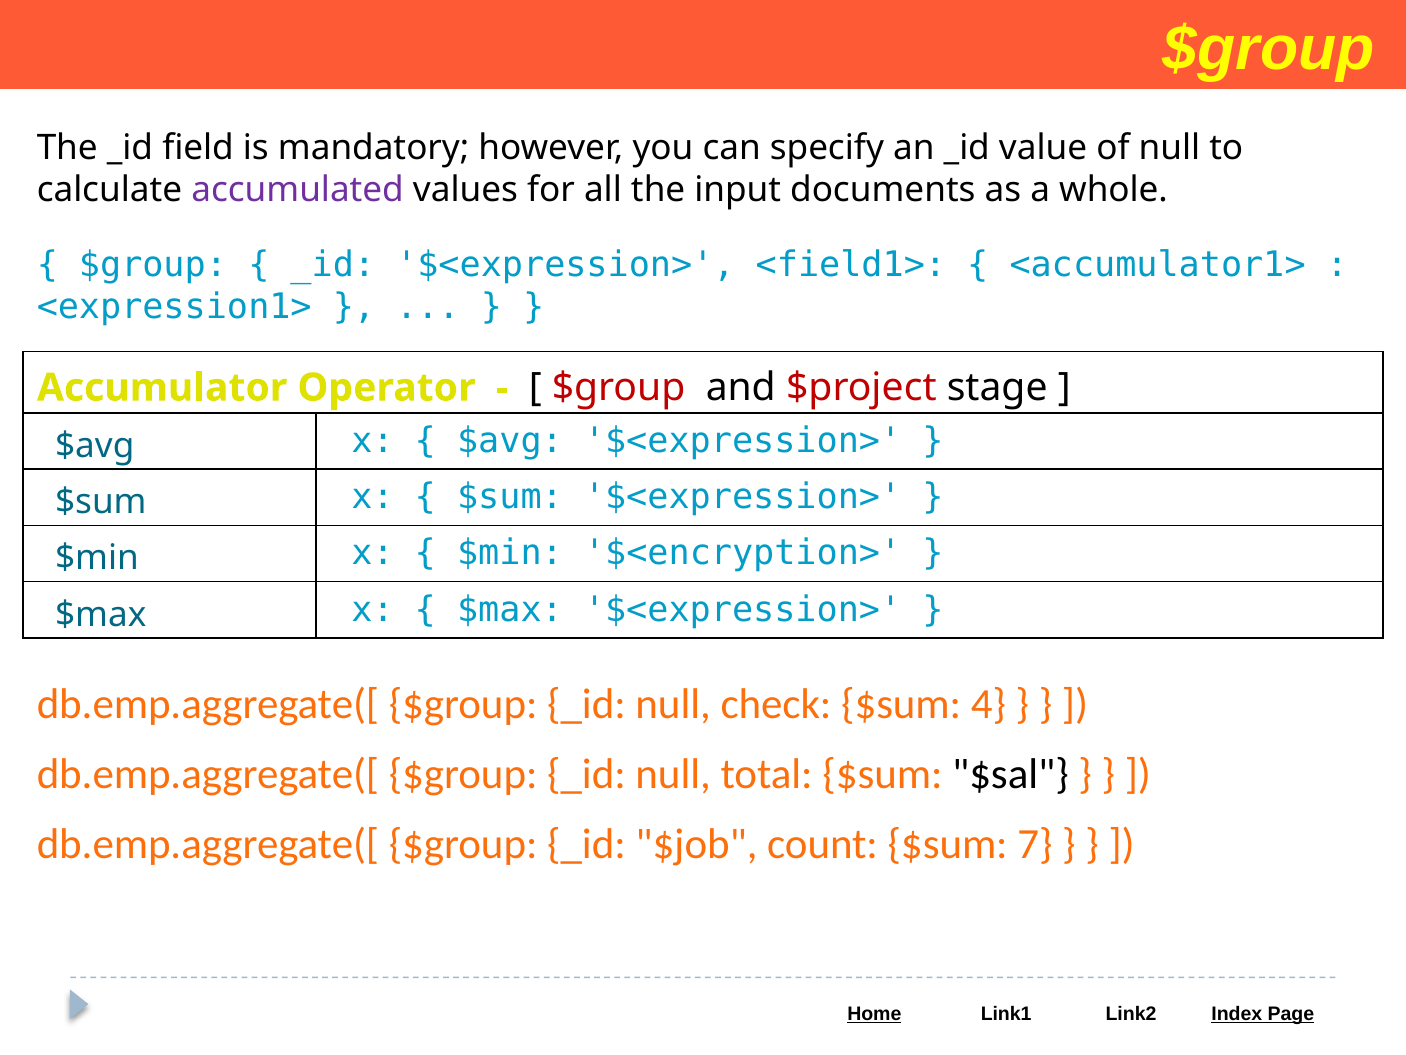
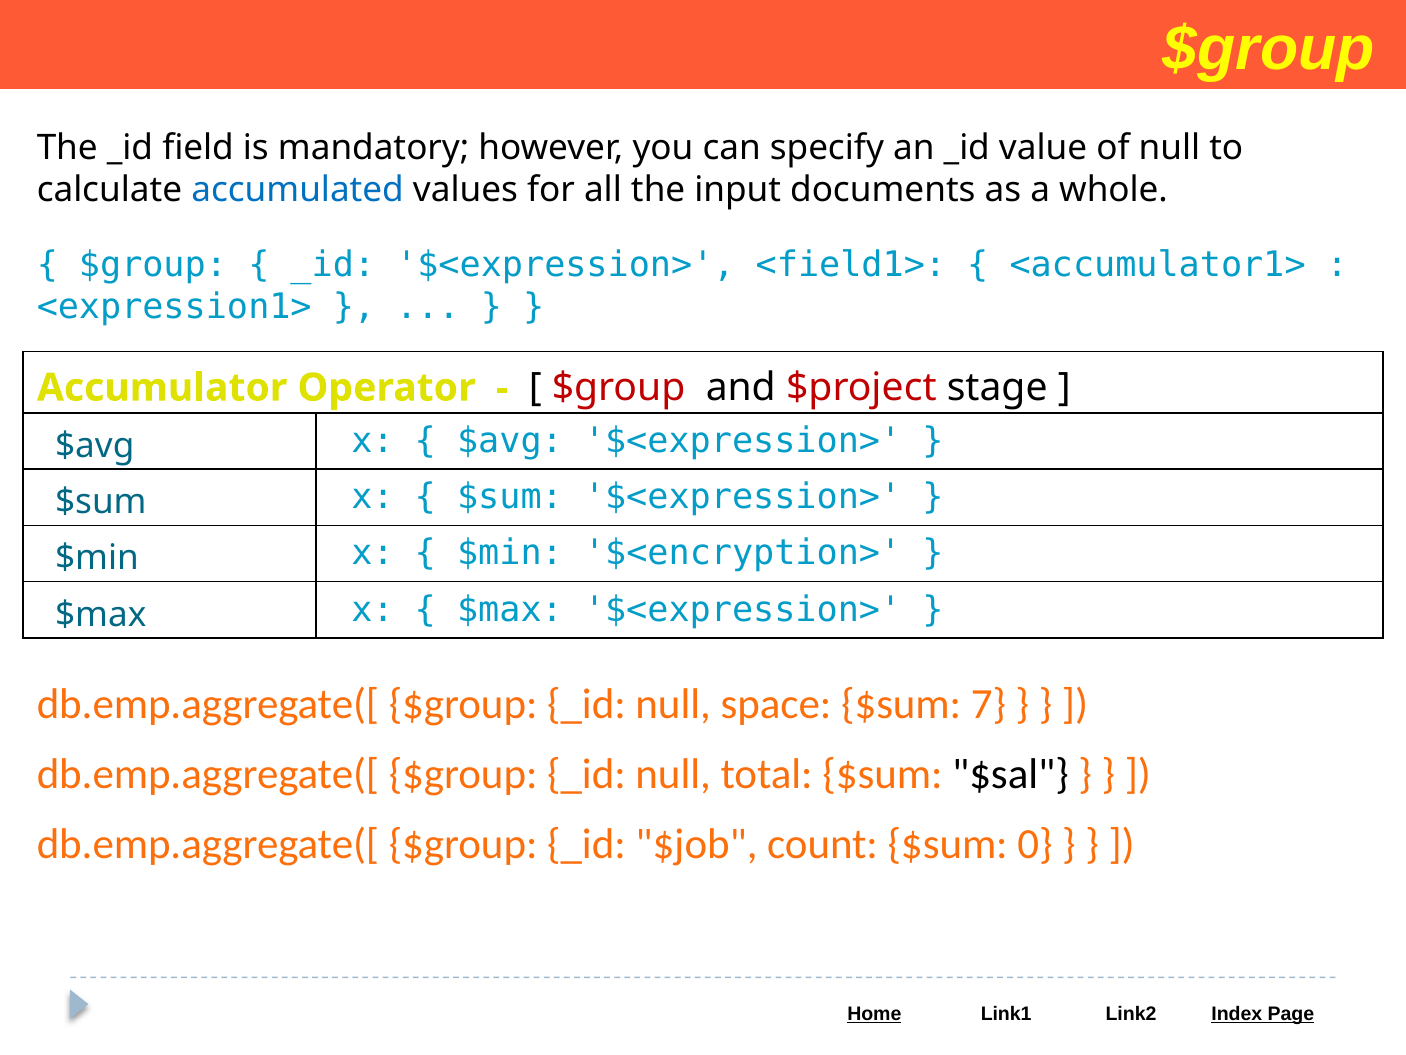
accumulated colour: purple -> blue (298, 190)
check: check -> space (776, 704)
4: 4 -> 7 (989, 704)
7: 7 -> 0 (1035, 844)
